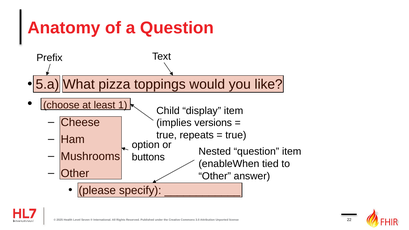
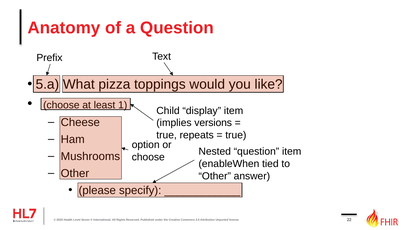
buttons: buttons -> choose (148, 157)
